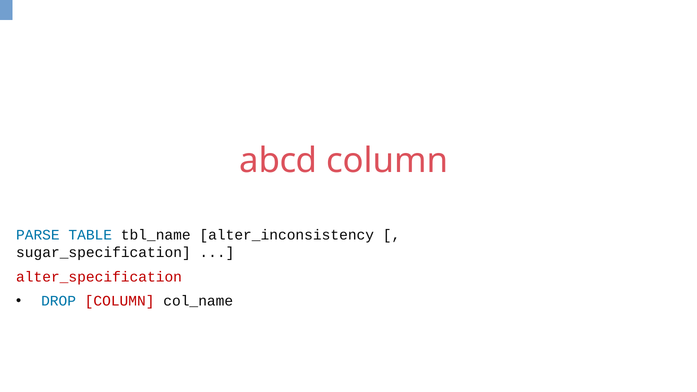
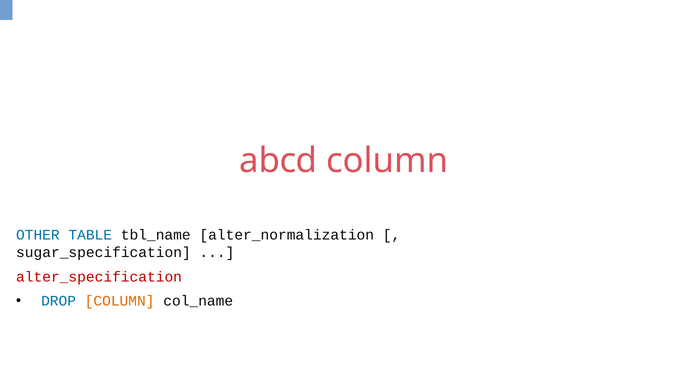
PARSE: PARSE -> OTHER (38, 235)
alter_inconsistency: alter_inconsistency -> alter_normalization (287, 235)
COLUMN colour: red -> orange (120, 301)
